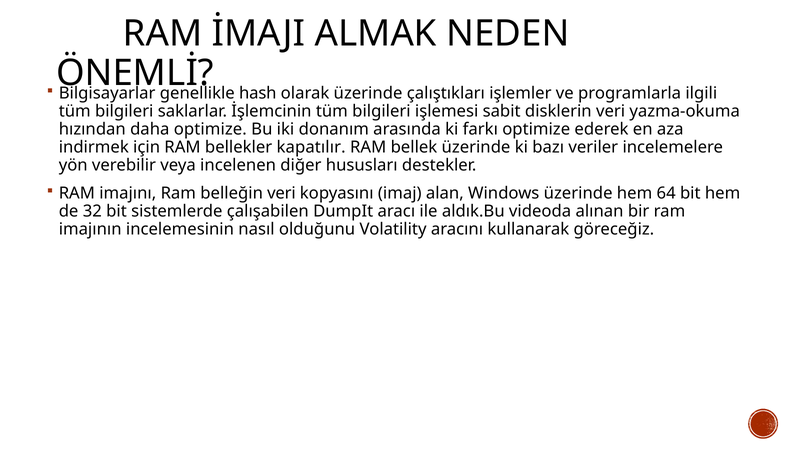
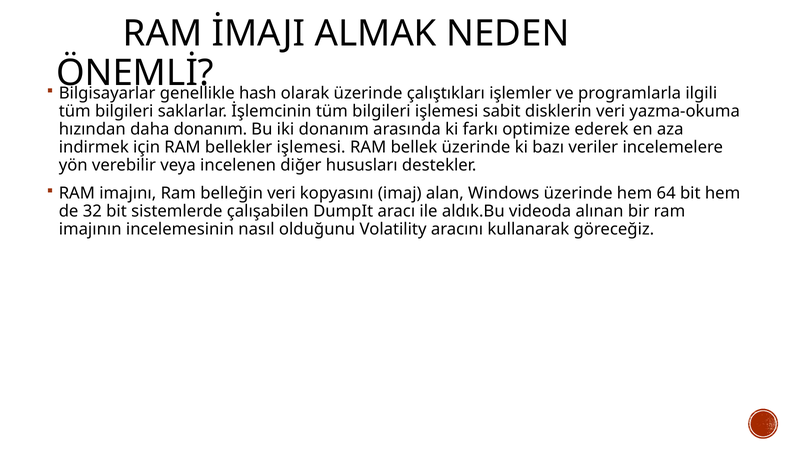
daha optimize: optimize -> donanım (210, 129)
bellekler kapatılır: kapatılır -> işlemesi (311, 147)
